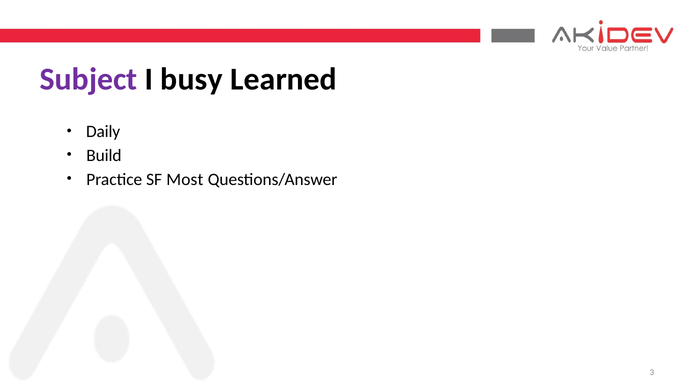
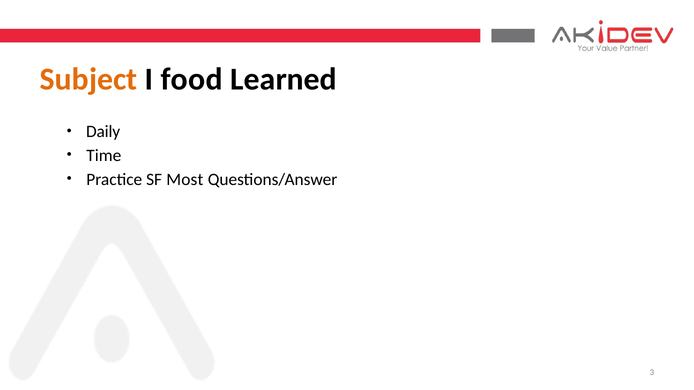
Subject colour: purple -> orange (89, 80)
busy: busy -> food (192, 80)
Build: Build -> Time (104, 156)
